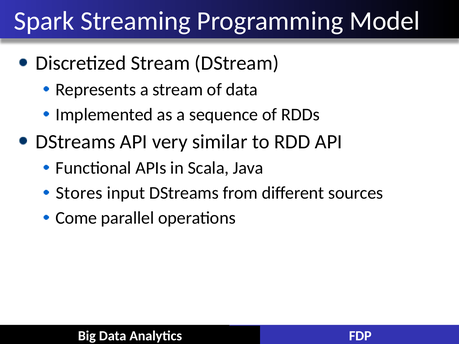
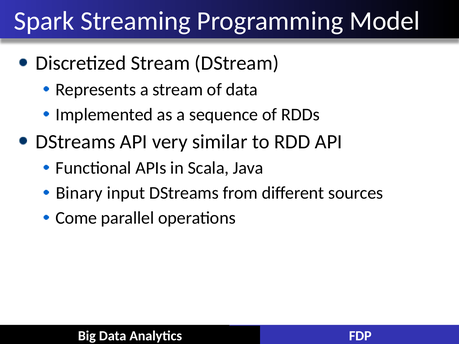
Stores: Stores -> Binary (79, 193)
